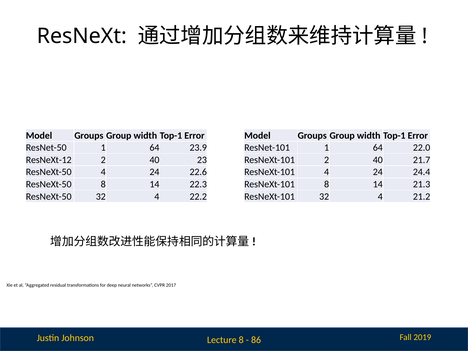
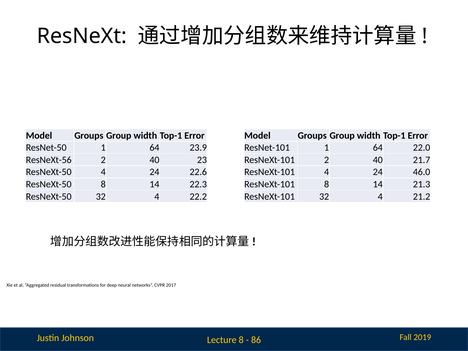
ResNeXt-12: ResNeXt-12 -> ResNeXt-56 (49, 160)
24.4: 24.4 -> 46.0 (422, 172)
